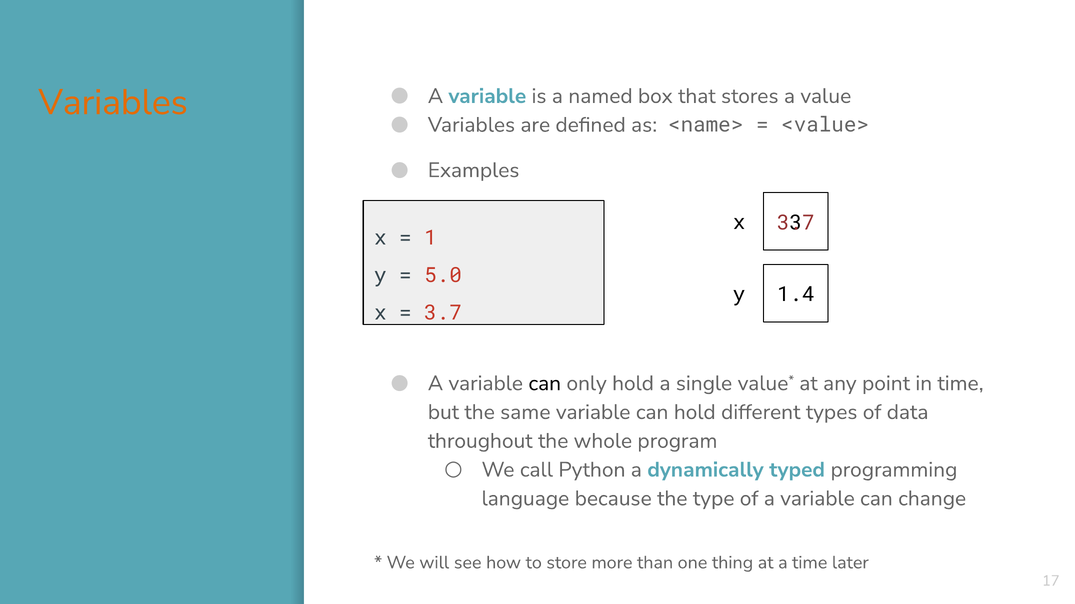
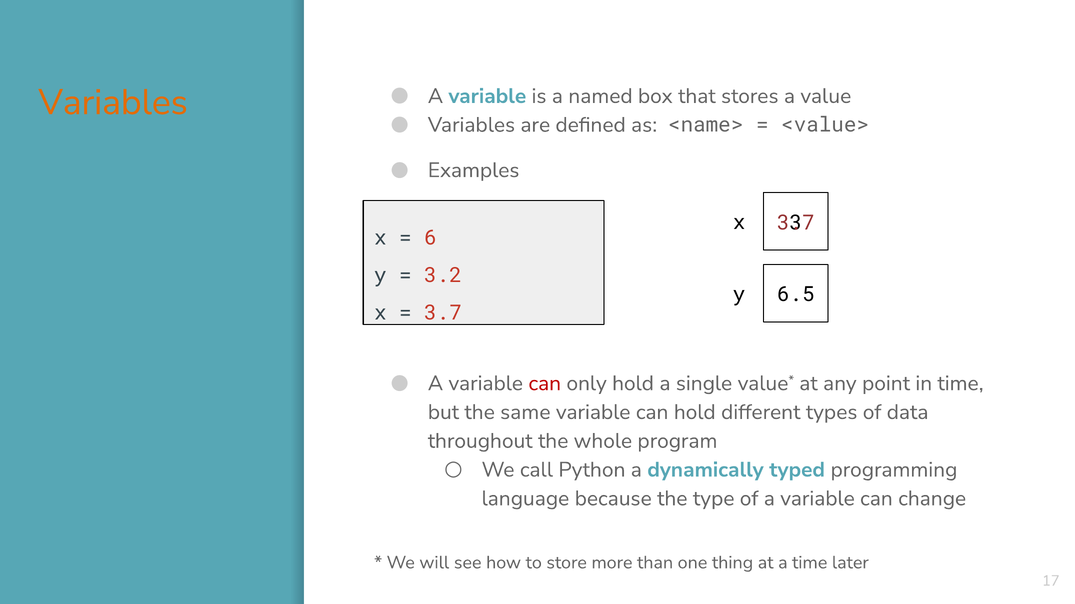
1: 1 -> 6 (430, 238)
5.0: 5.0 -> 3.2 (443, 276)
1.4: 1.4 -> 6.5 (796, 295)
can colour: black -> red (545, 384)
